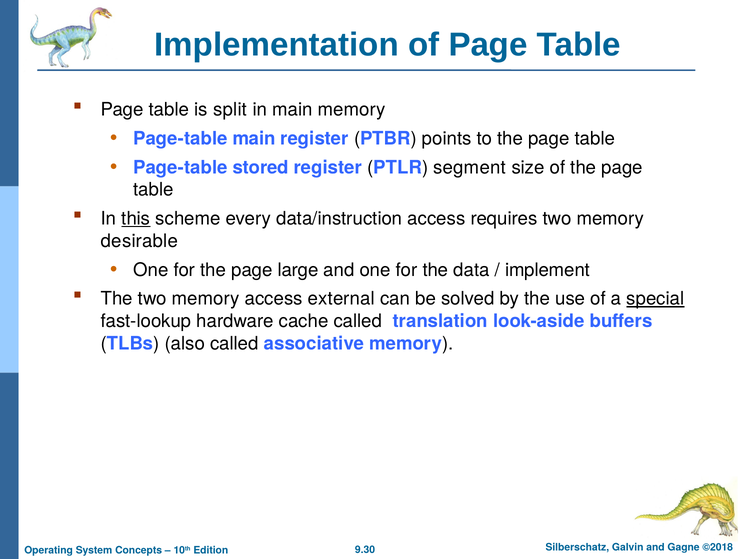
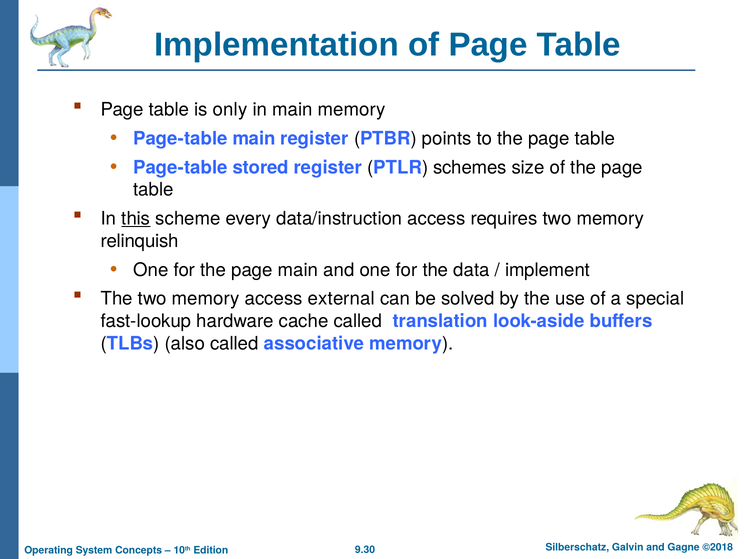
split: split -> only (230, 110)
segment: segment -> schemes (470, 167)
desirable: desirable -> relinquish (140, 241)
page large: large -> main (298, 270)
special underline: present -> none (655, 299)
